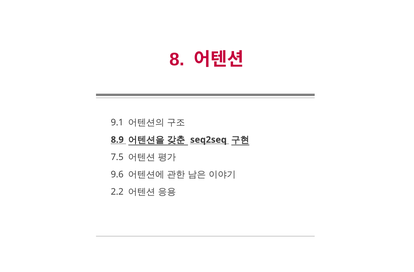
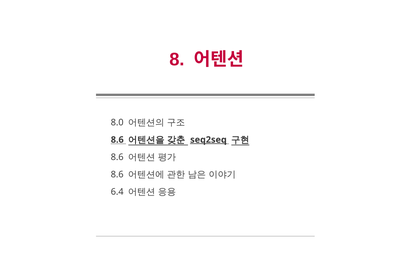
9.1: 9.1 -> 8.0 (117, 122)
8.9: 8.9 -> 8.6 (117, 140)
seq2seq underline: none -> present (208, 140)
7.5: 7.5 -> 8.6 (117, 157)
9.6: 9.6 -> 8.6 (117, 174)
2.2: 2.2 -> 6.4 (117, 192)
